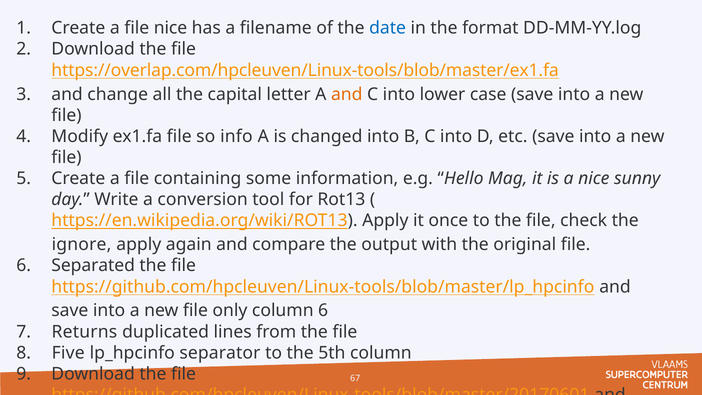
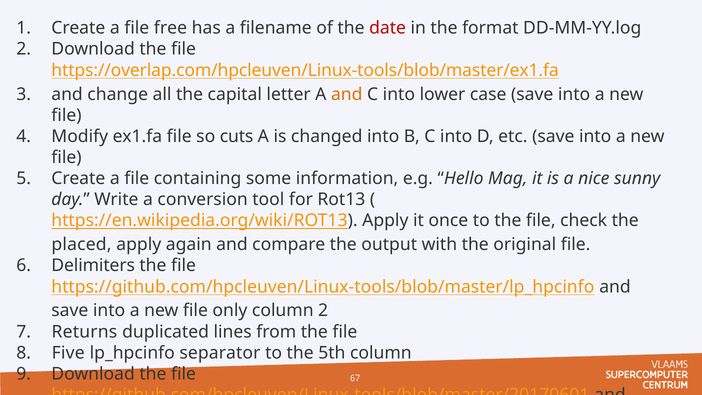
file nice: nice -> free (170, 28)
date colour: blue -> red (388, 28)
info: info -> cuts (237, 136)
ignore: ignore -> placed (81, 245)
Separated: Separated -> Delimiters (93, 266)
column 6: 6 -> 2 (323, 311)
